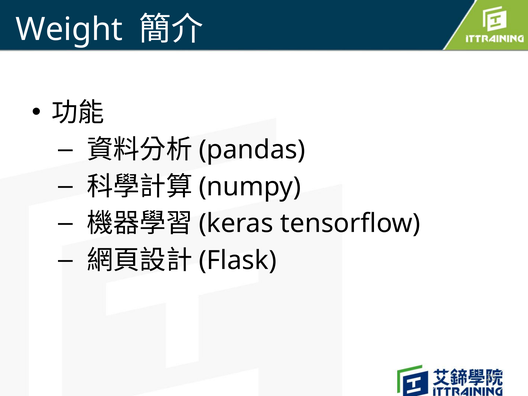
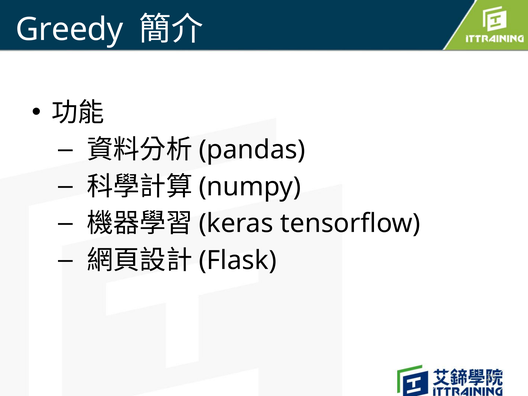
Weight: Weight -> Greedy (69, 30)
